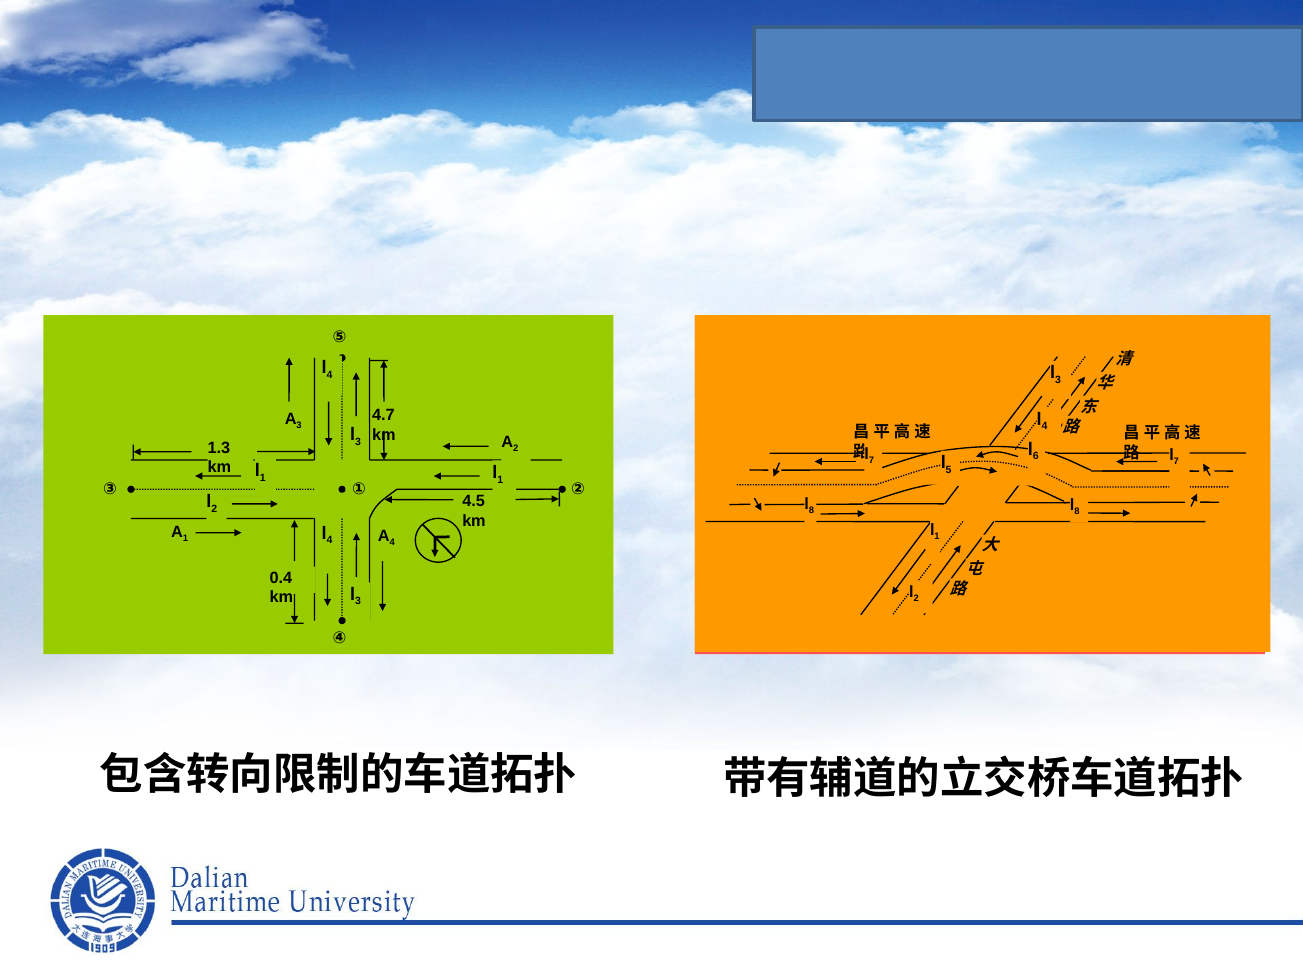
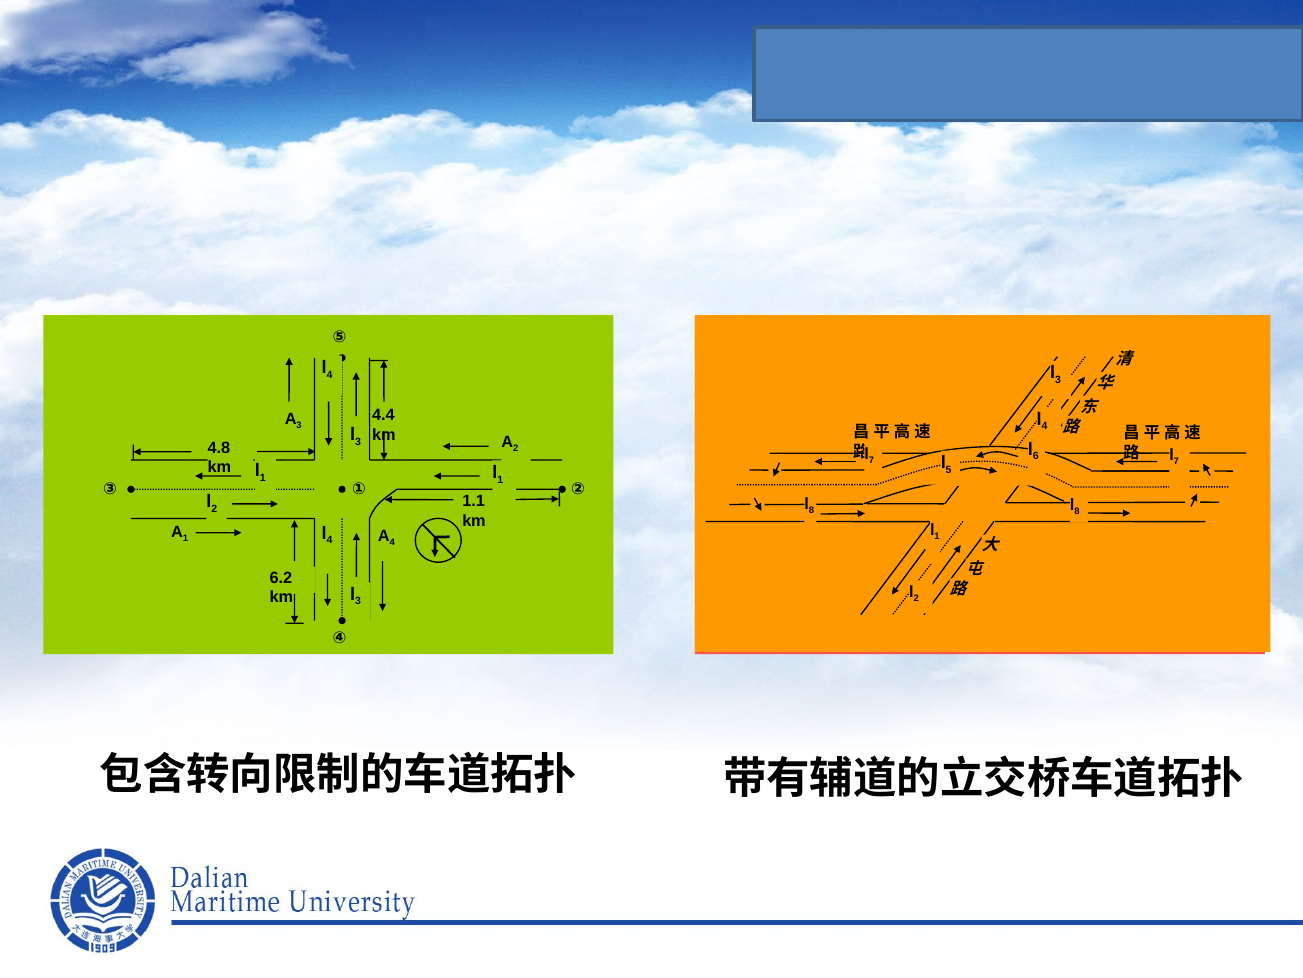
4.7: 4.7 -> 4.4 (383, 415)
1.3: 1.3 -> 4.8 (219, 448)
4.5: 4.5 -> 1.1 (474, 501)
0.4: 0.4 -> 6.2 (281, 577)
